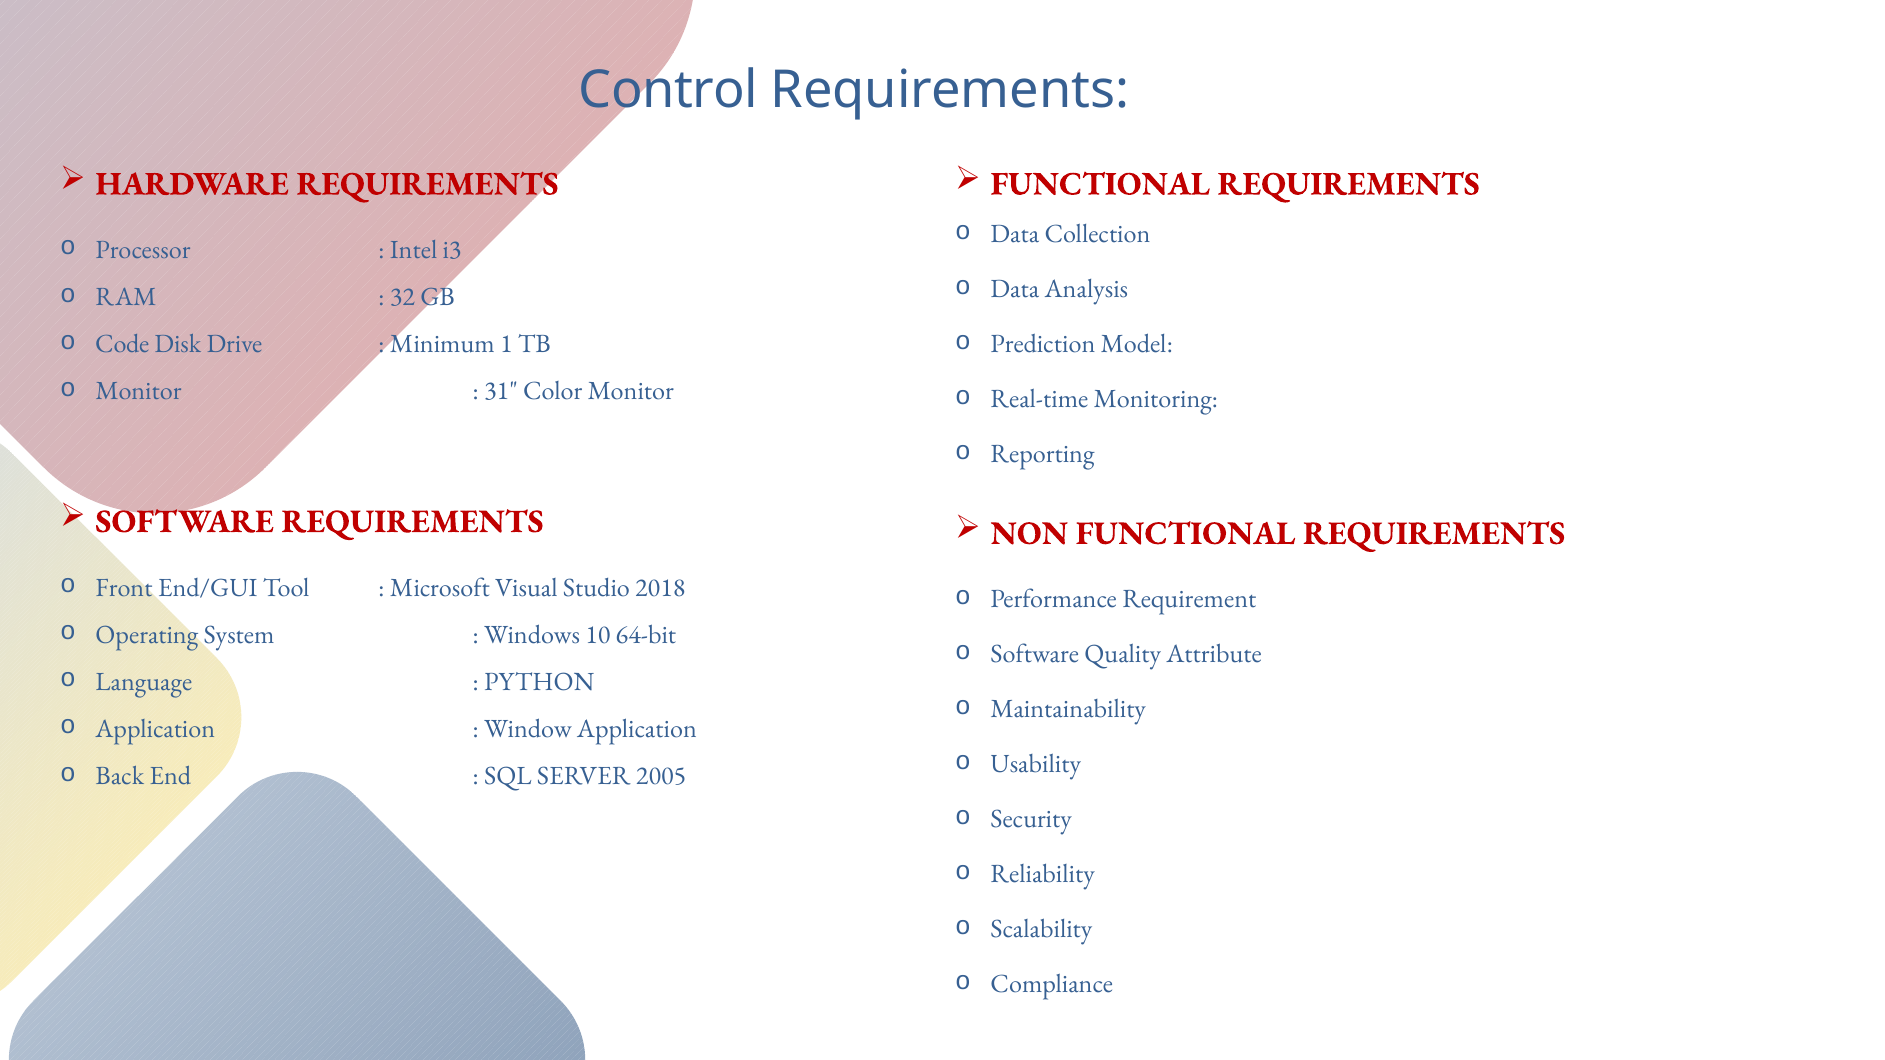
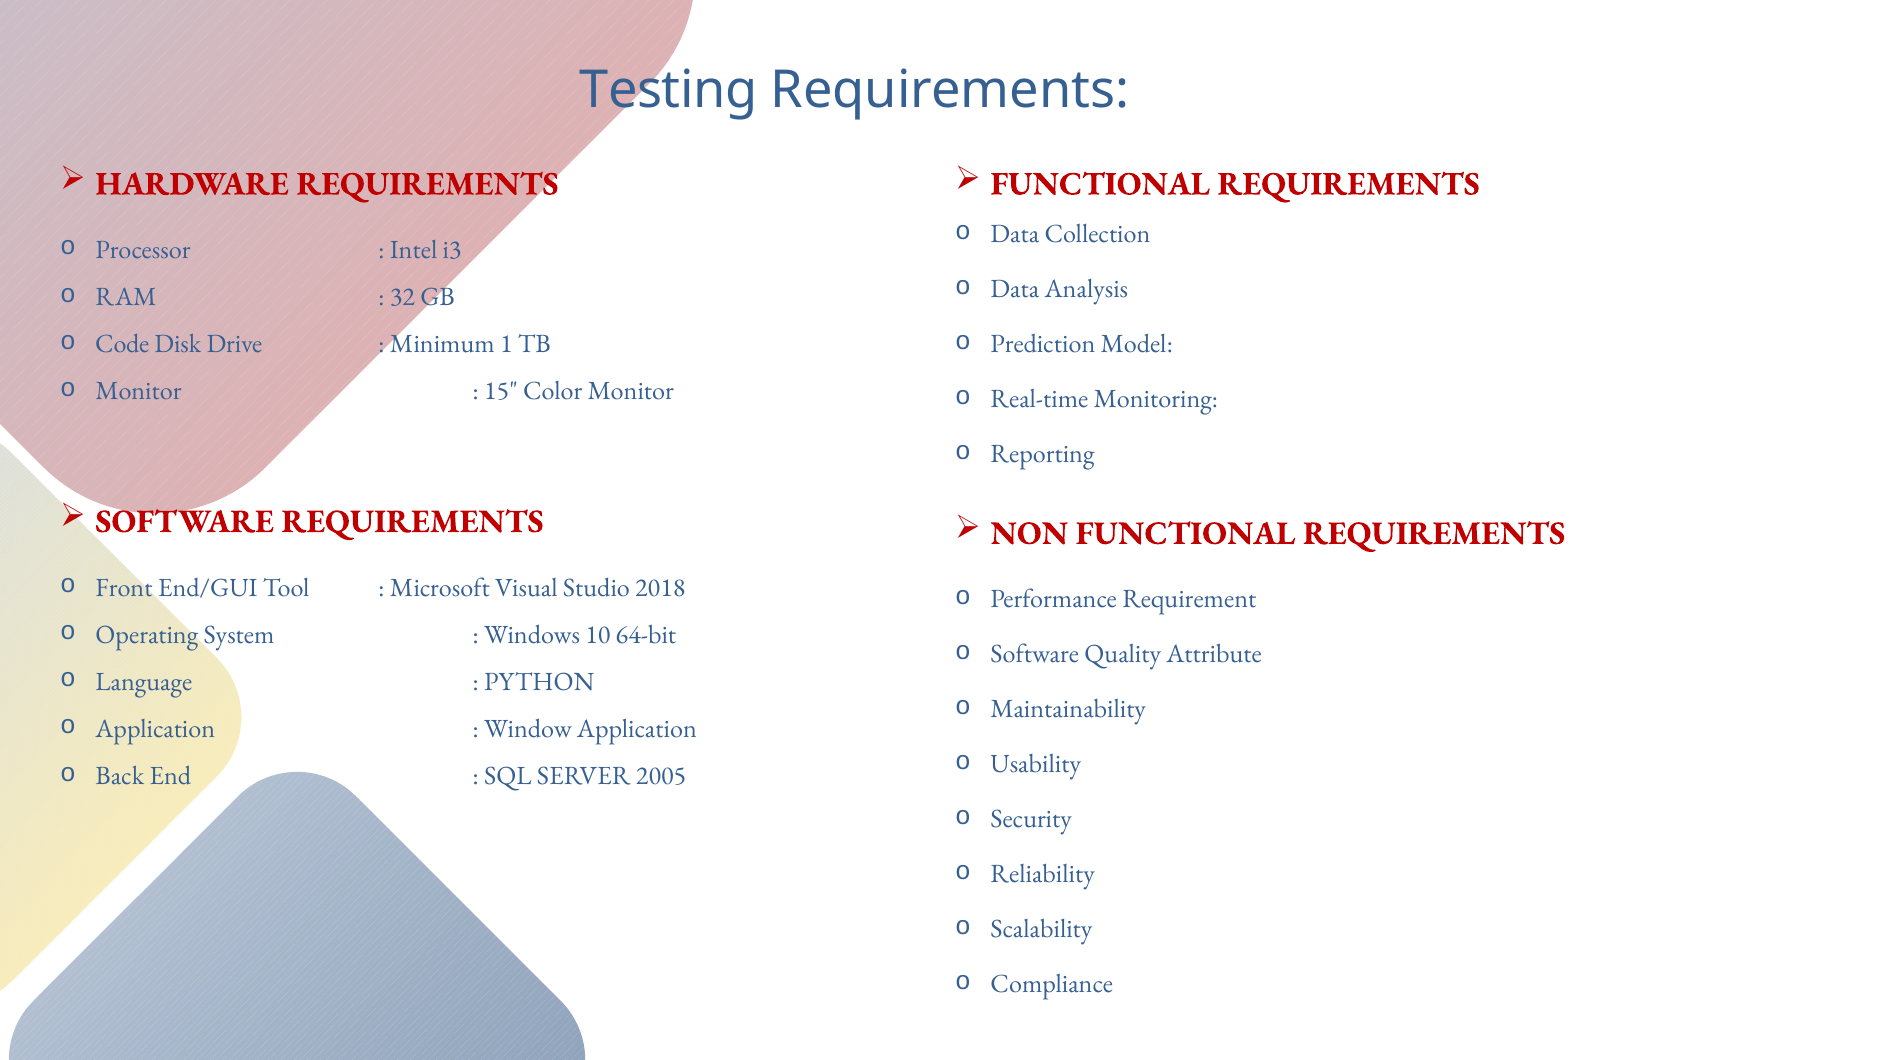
Control: Control -> Testing (669, 90)
31: 31 -> 15 (501, 391)
